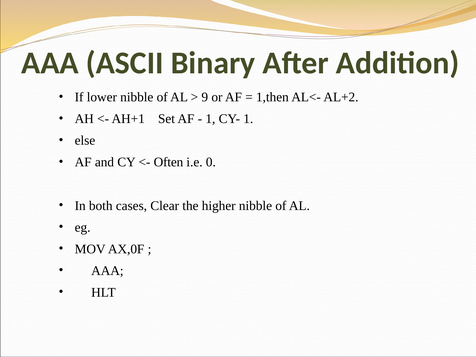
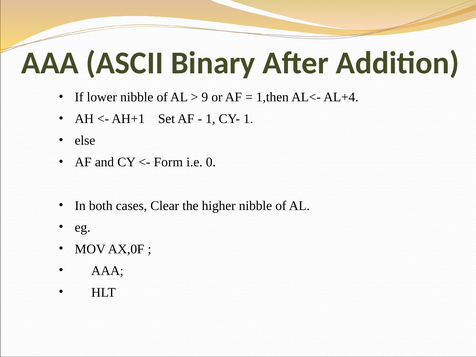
AL+2: AL+2 -> AL+4 (341, 97)
Often: Often -> Form (168, 162)
